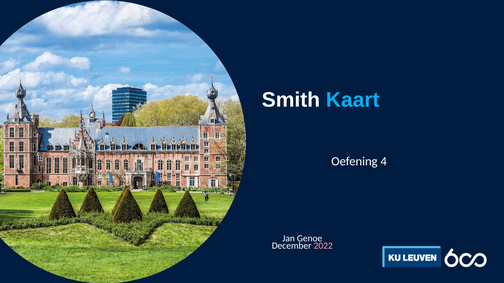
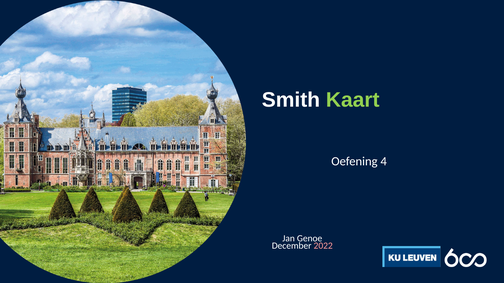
Kaart colour: light blue -> light green (353, 100)
